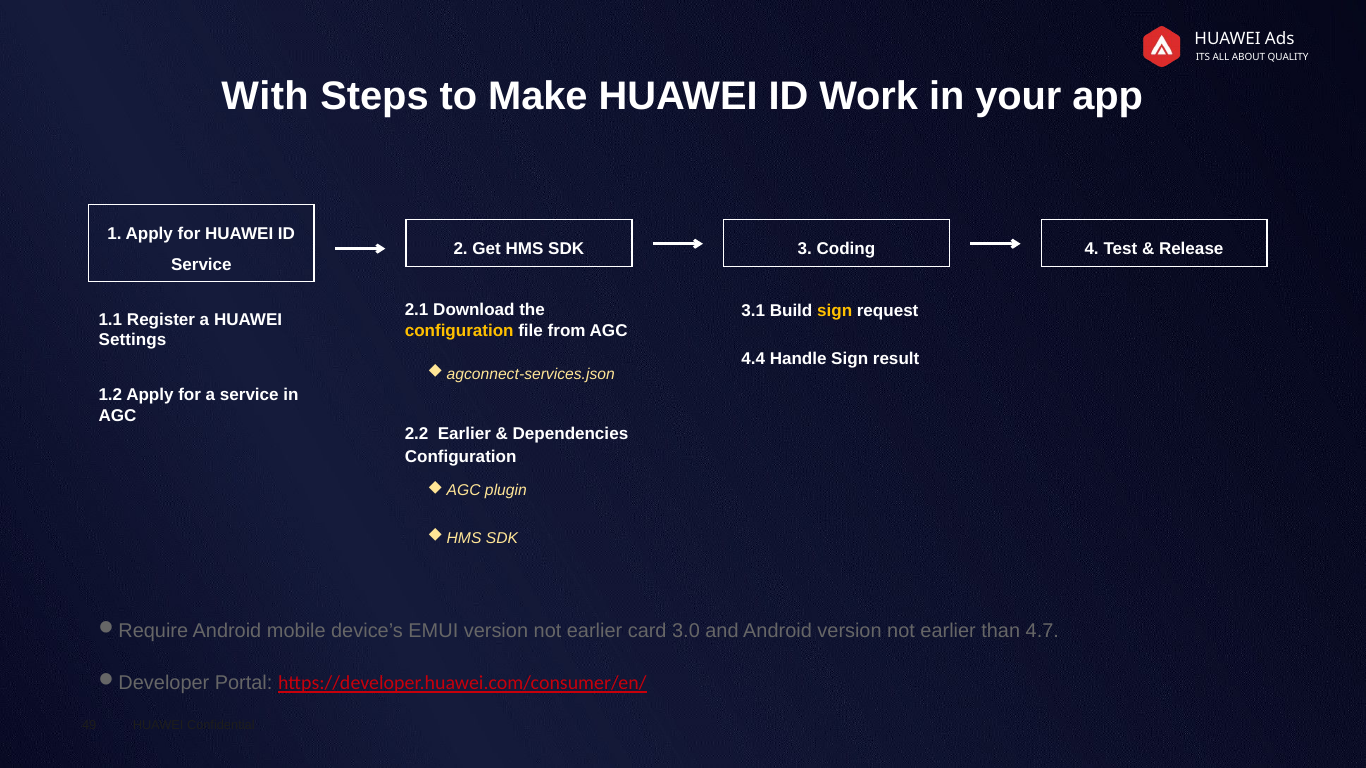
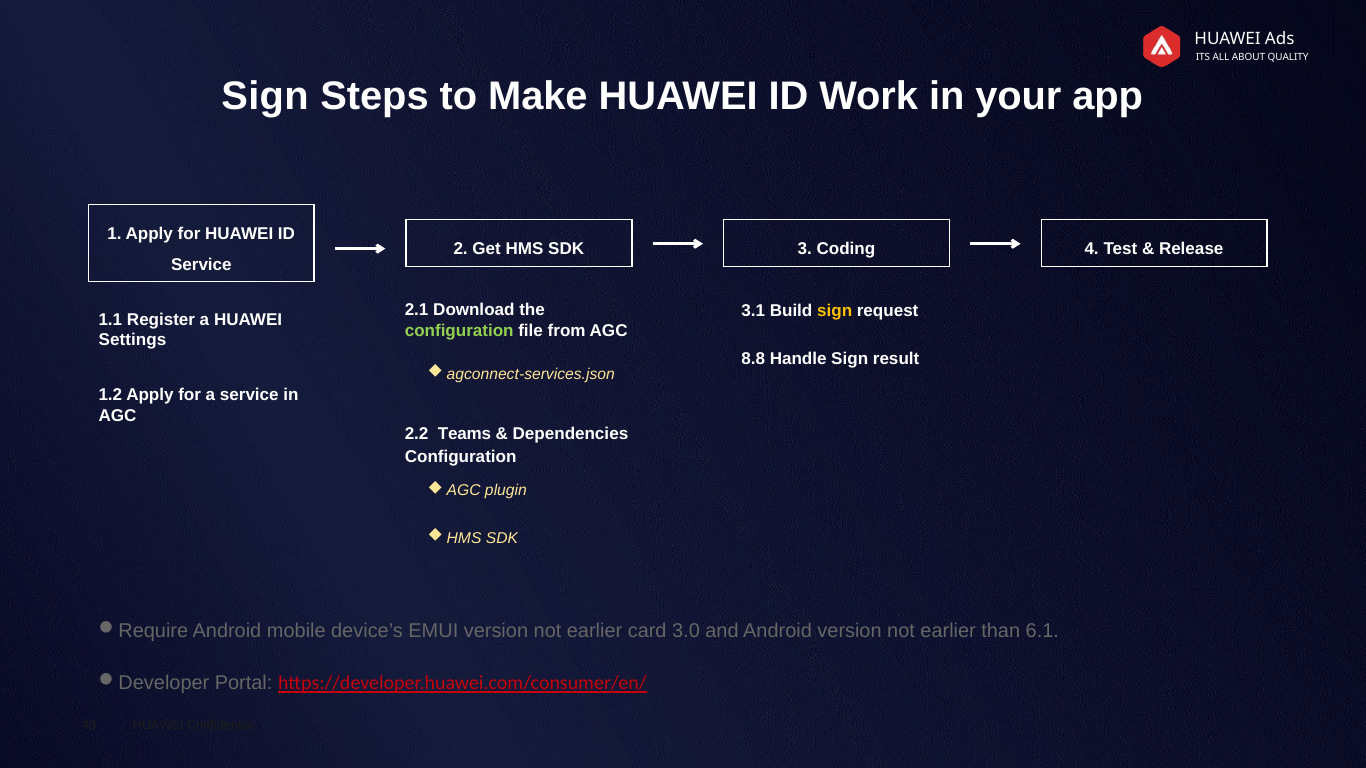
With: With -> Sign (265, 96)
configuration colour: yellow -> light green (459, 331)
4.4: 4.4 -> 8.8 (753, 359)
2.2 Earlier: Earlier -> Teams (464, 434)
4.7: 4.7 -> 6.1 (1042, 631)
